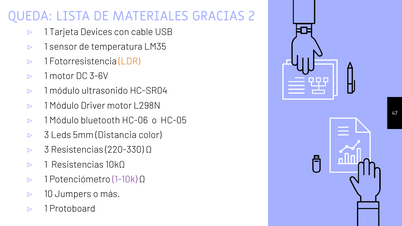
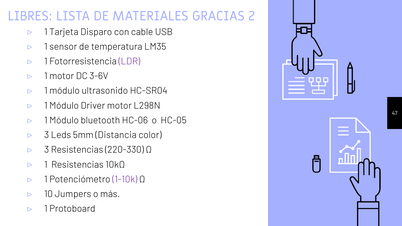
QUEDA: QUEDA -> LIBRES (30, 16)
Devices: Devices -> Disparo (96, 32)
LDR colour: orange -> purple (129, 61)
